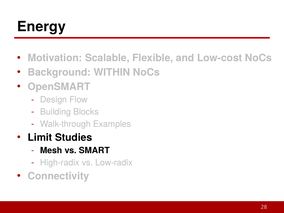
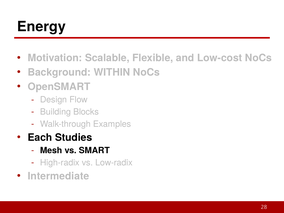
Limit: Limit -> Each (40, 137)
Connectivity: Connectivity -> Intermediate (58, 176)
